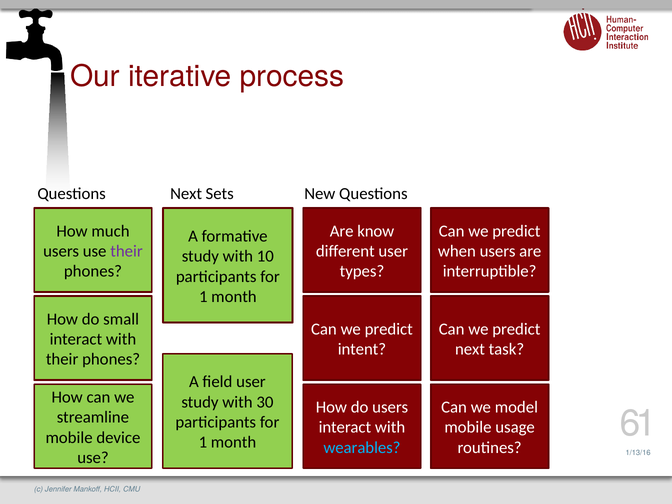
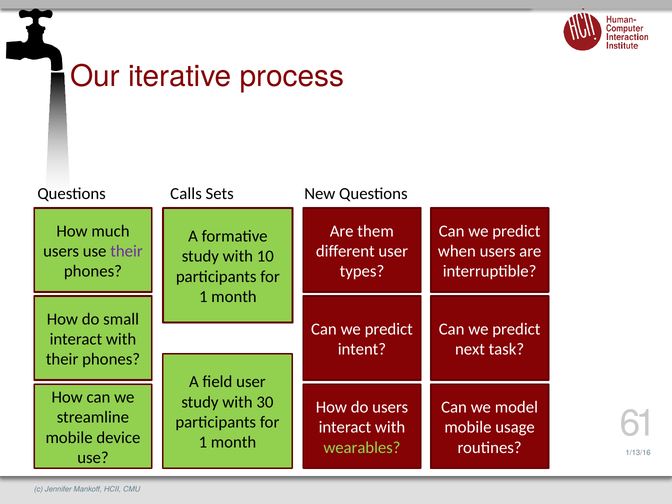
Questions Next: Next -> Calls (186, 194)
know: know -> them (376, 231)
wearables colour: light blue -> light green (362, 448)
